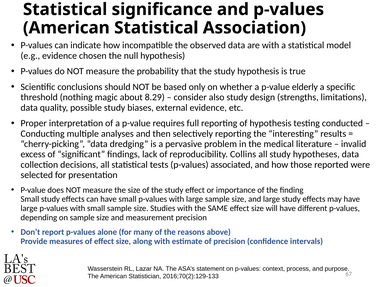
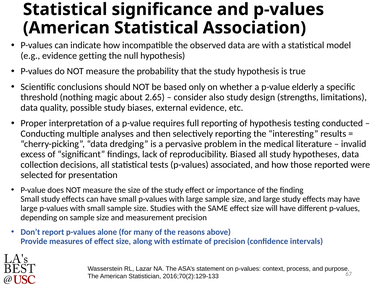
chosen: chosen -> getting (93, 56)
8.29: 8.29 -> 2.65 (155, 97)
Collins: Collins -> Biased (243, 154)
